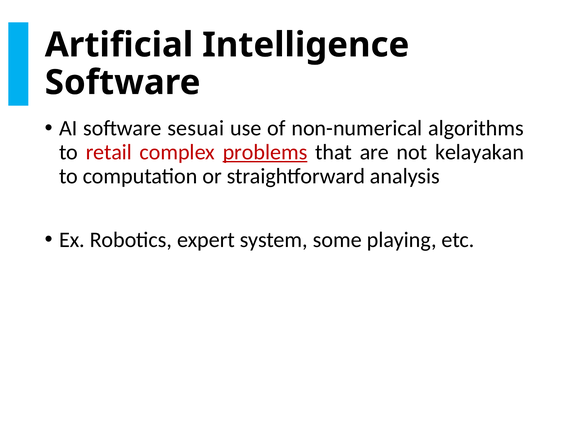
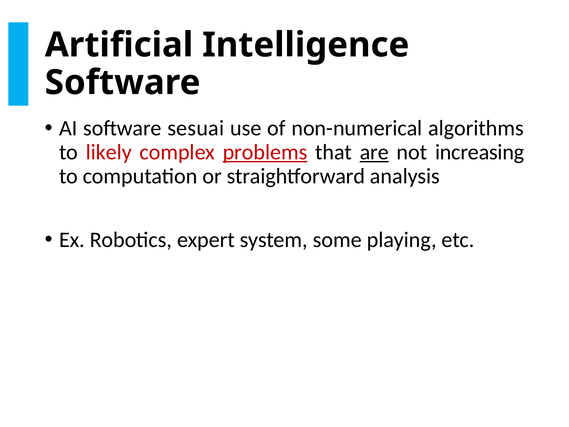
retail: retail -> likely (109, 152)
are underline: none -> present (374, 152)
kelayakan: kelayakan -> increasing (480, 152)
